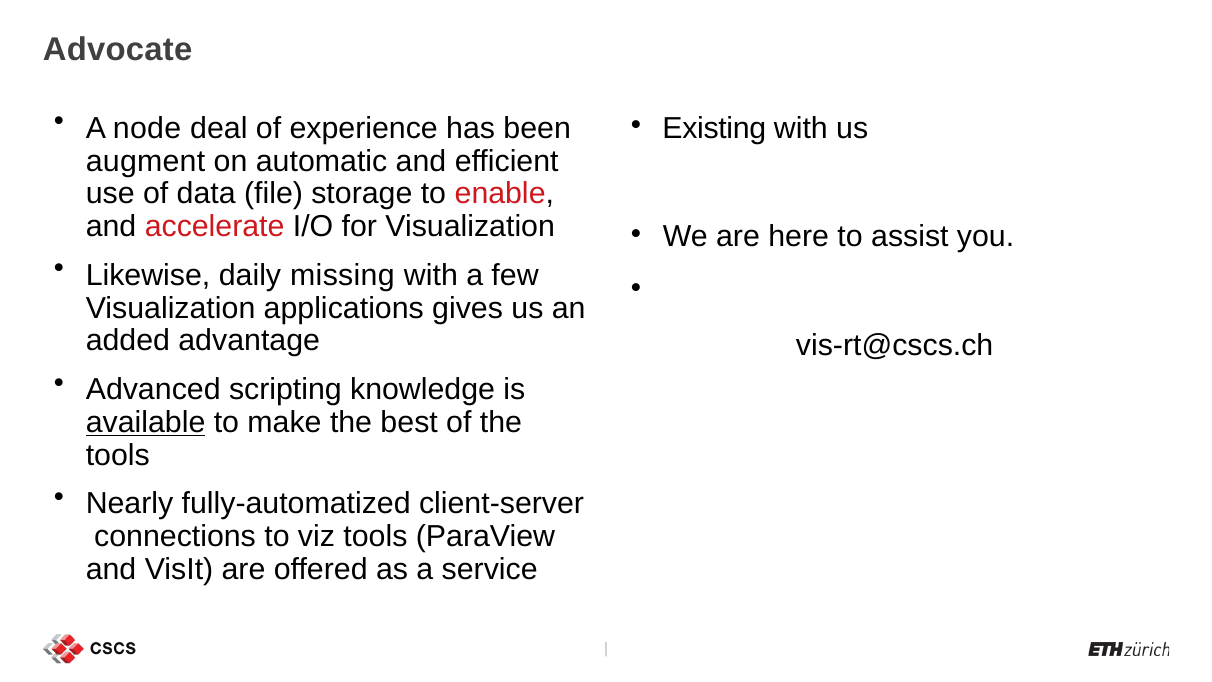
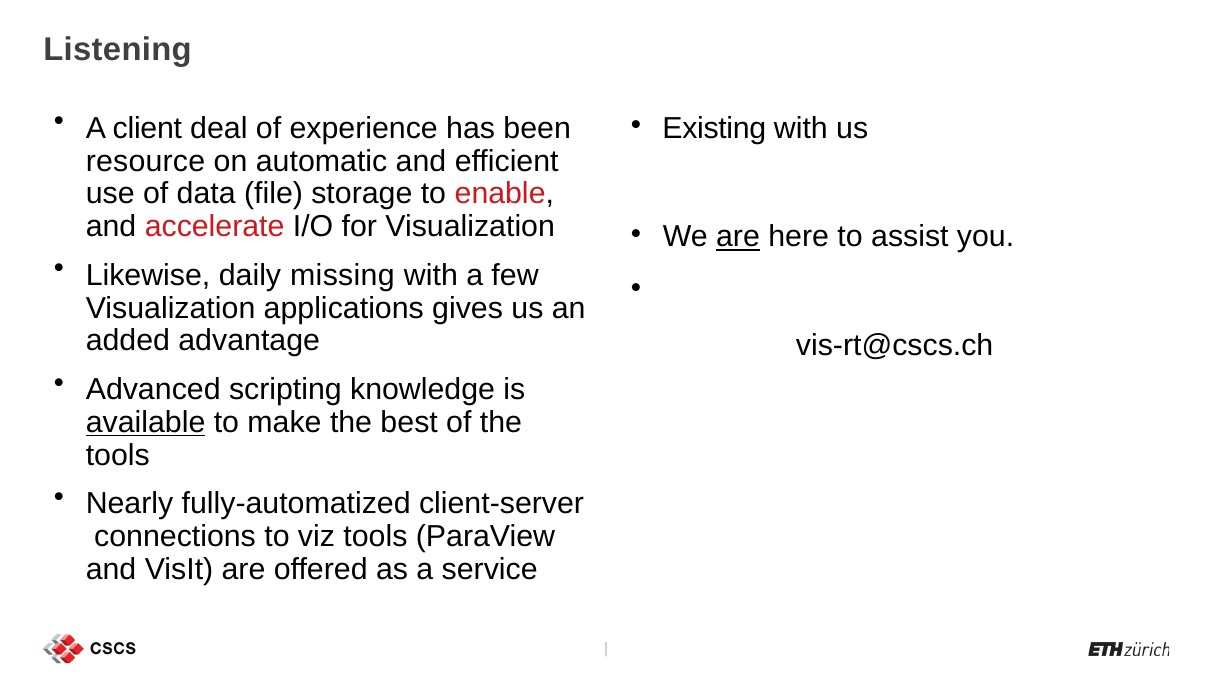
Advocate: Advocate -> Listening (118, 50)
node: node -> client (147, 128)
augment: augment -> resource (146, 161)
are underline: none -> present (738, 237)
